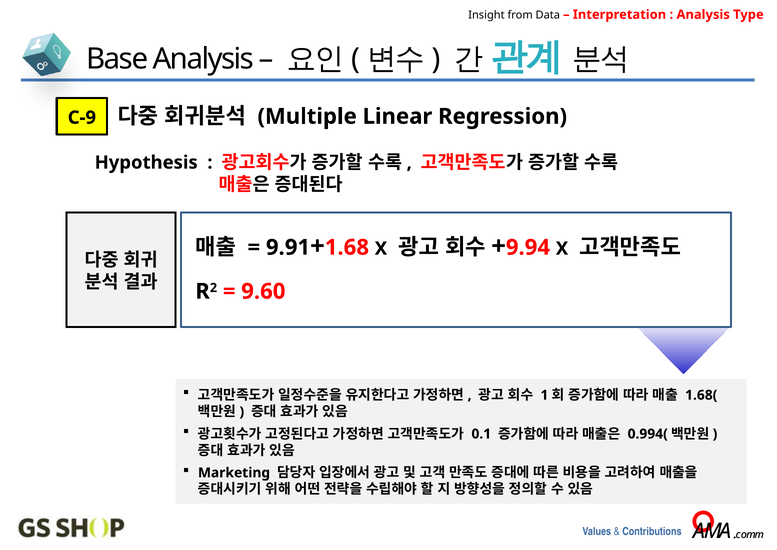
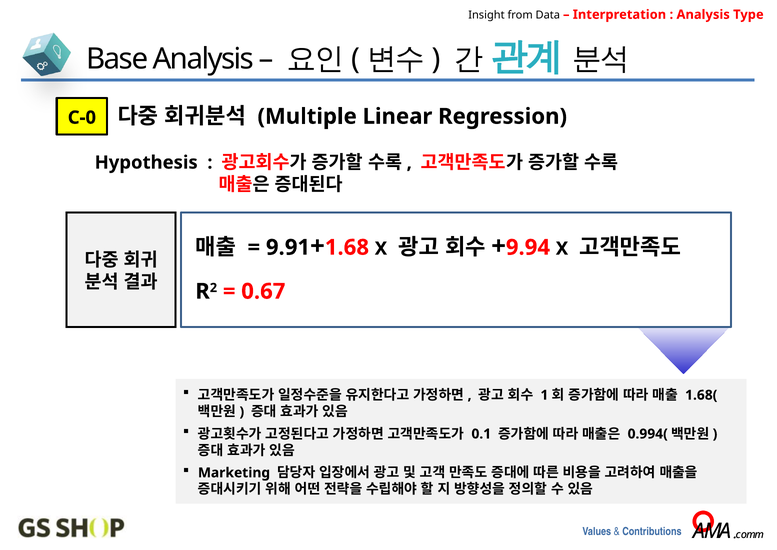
C-9: C-9 -> C-0 (82, 118)
9.60: 9.60 -> 0.67 (263, 291)
